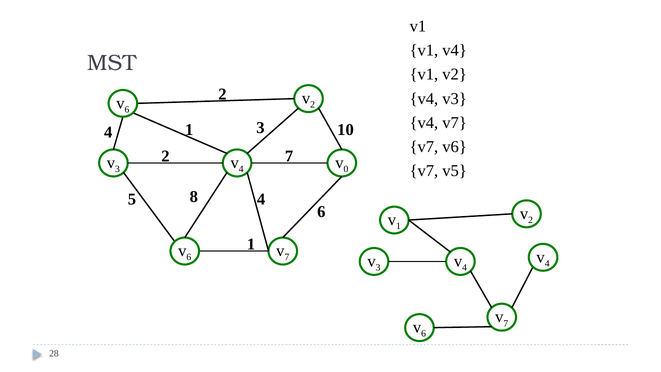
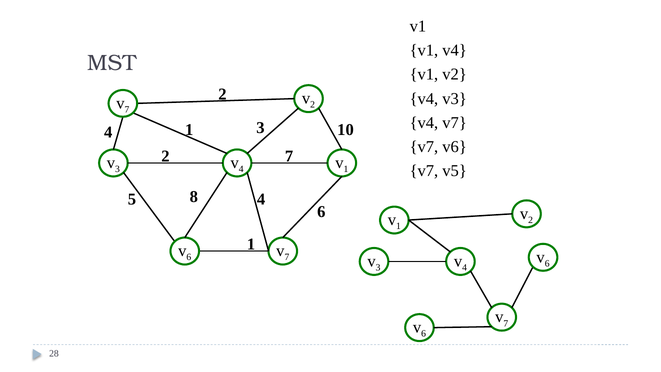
6: 6 -> 7 (127, 110)
0: 0 -> 1 (346, 169)
4: 4 -> 6 (547, 263)
